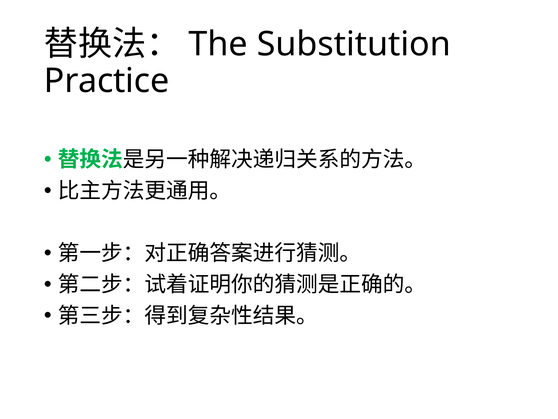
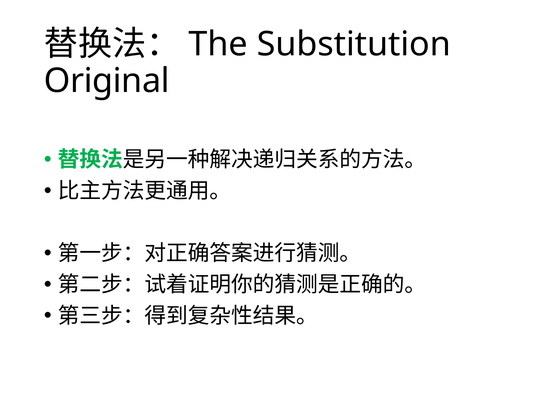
Practice: Practice -> Original (107, 81)
